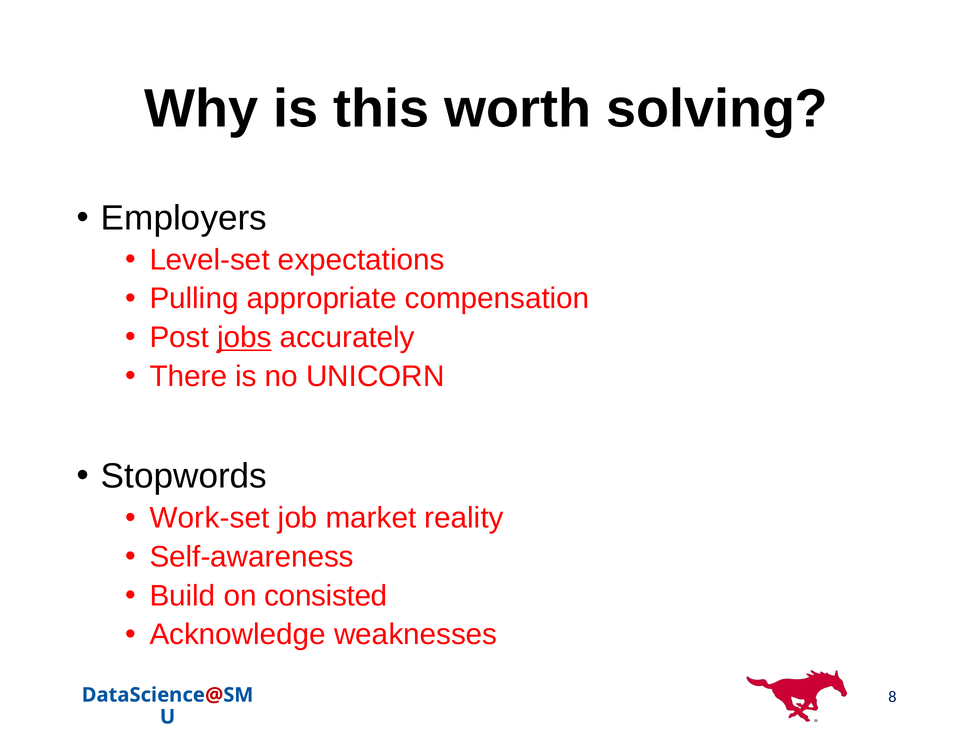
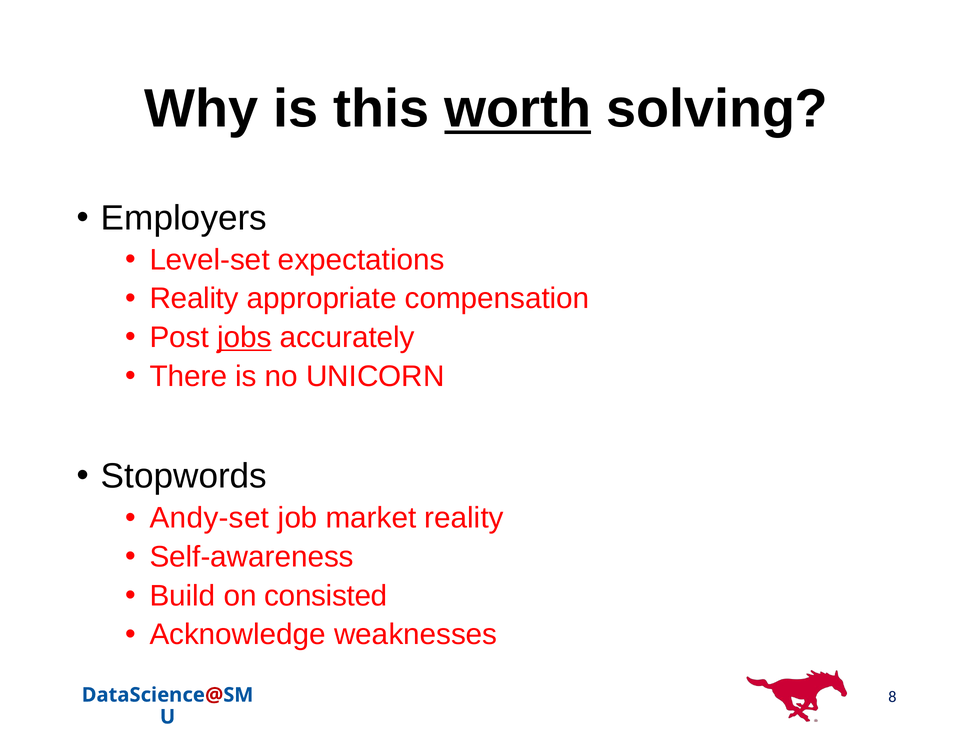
worth underline: none -> present (518, 109)
Pulling: Pulling -> Reality (194, 298)
Work-set: Work-set -> Andy-set (210, 518)
